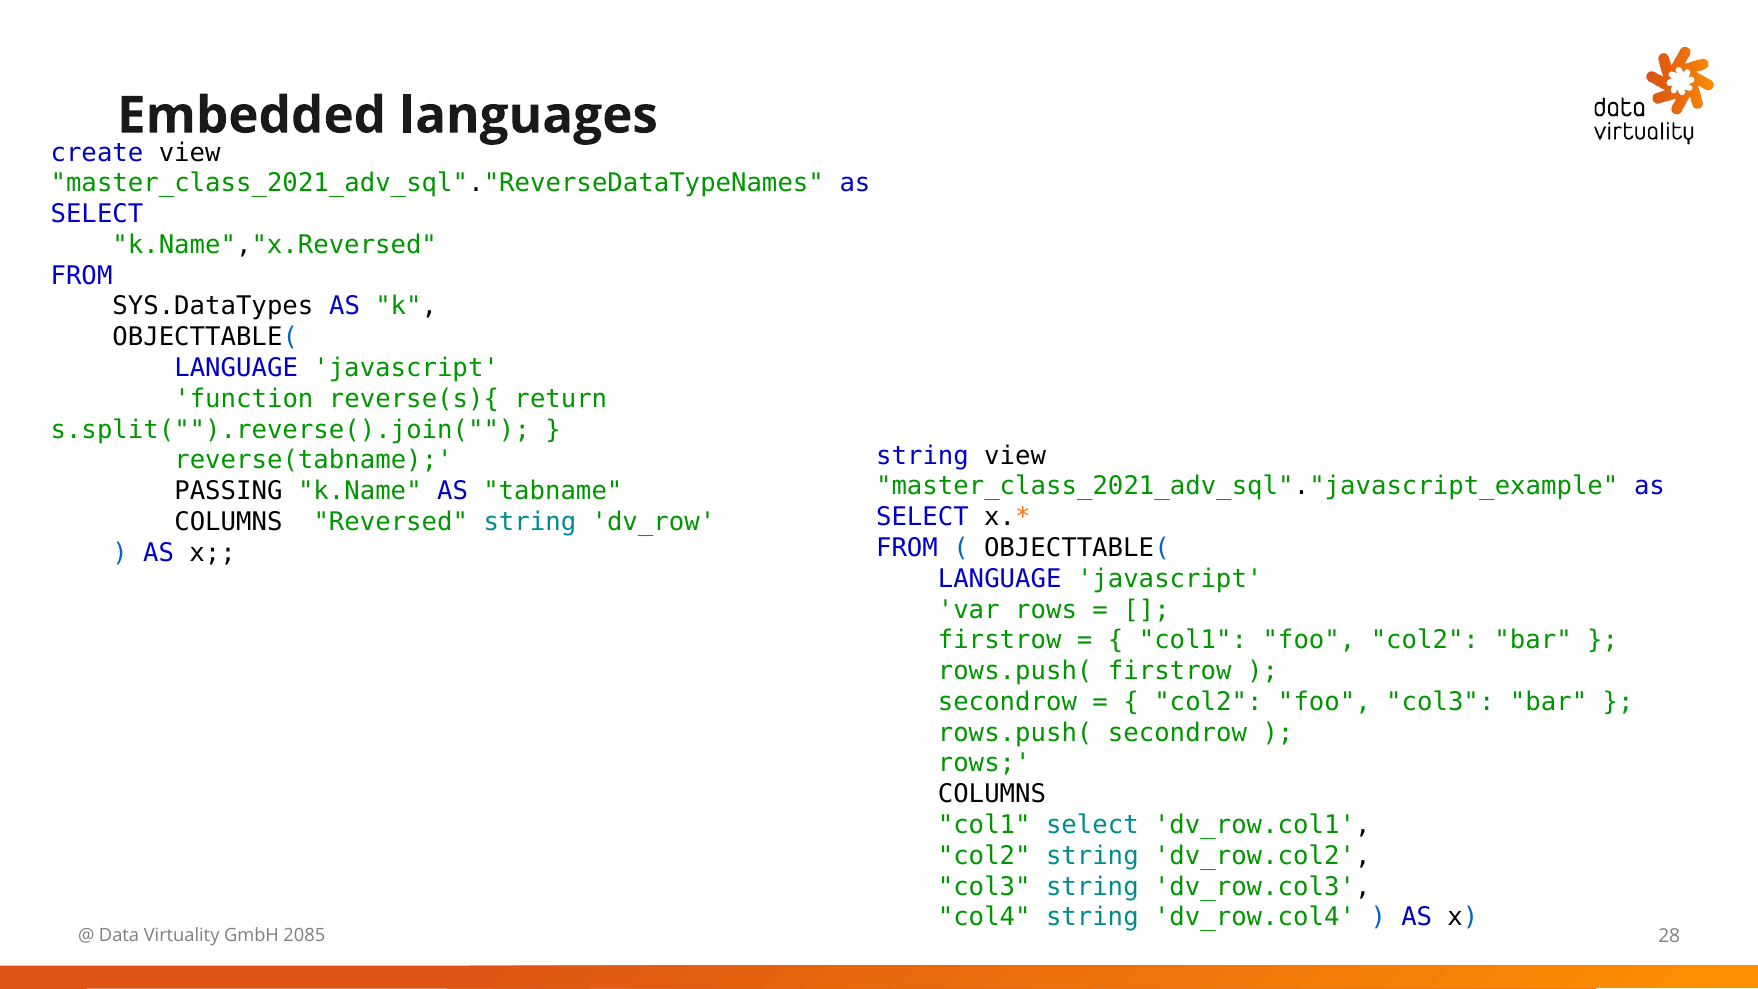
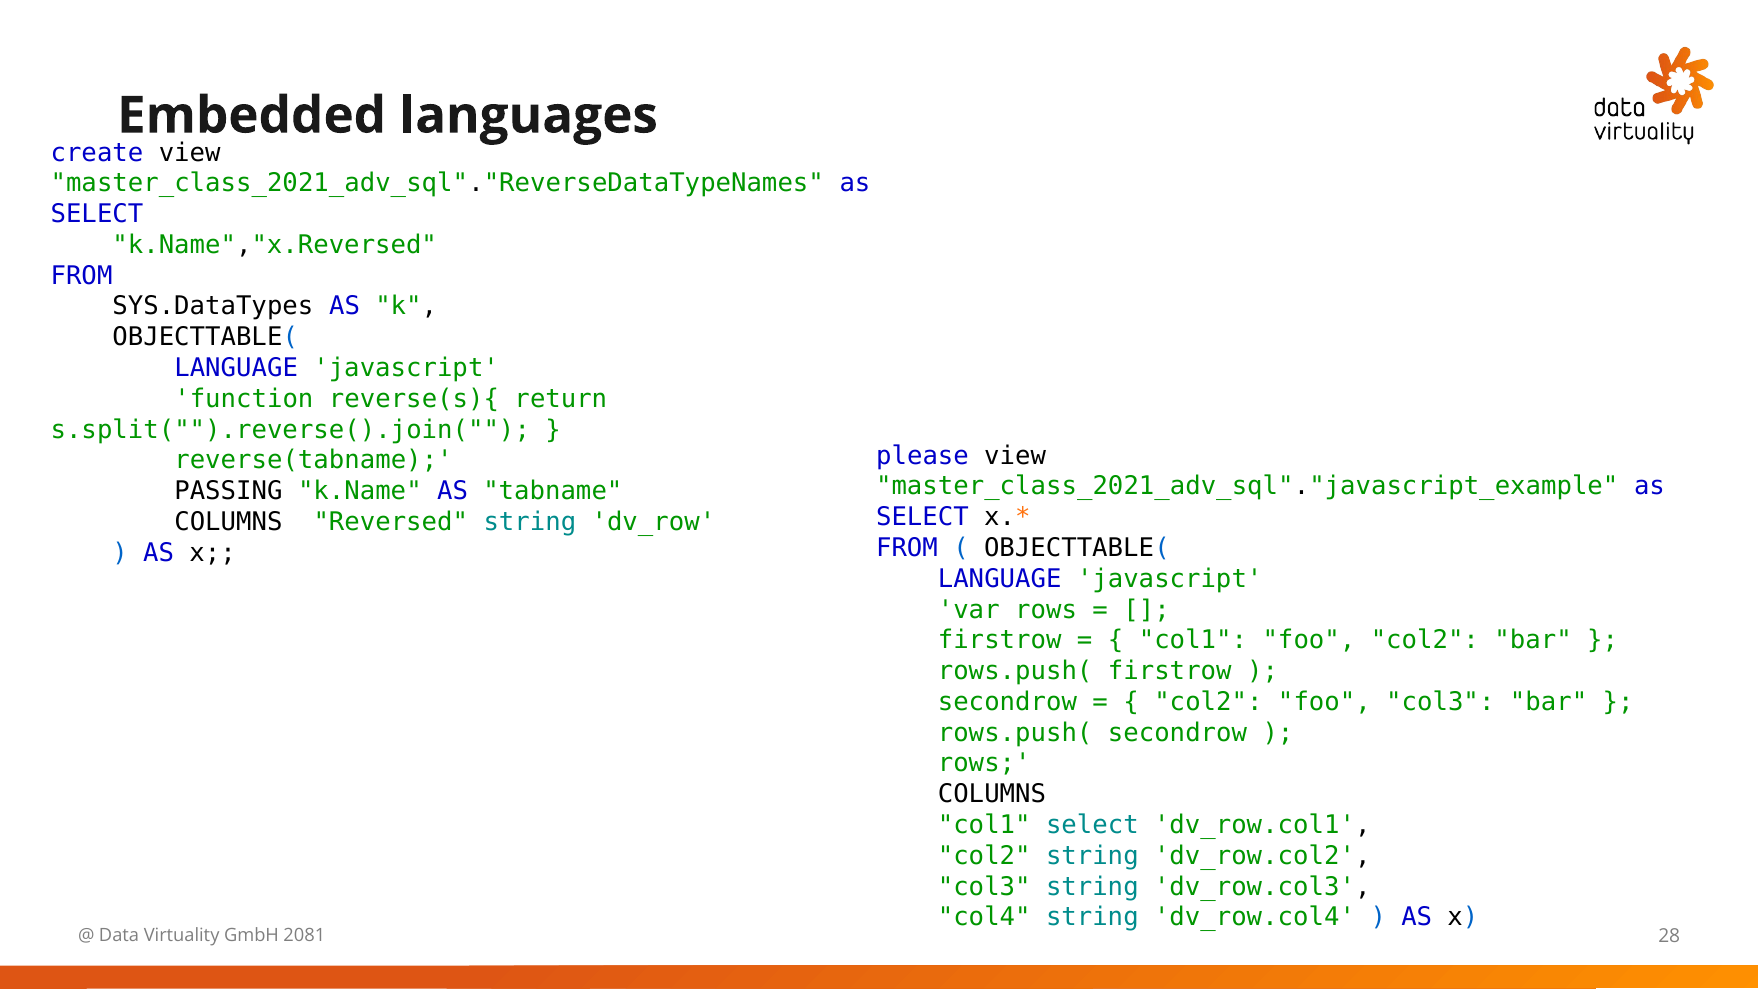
string: string -> please (923, 456)
2085: 2085 -> 2081 (304, 935)
